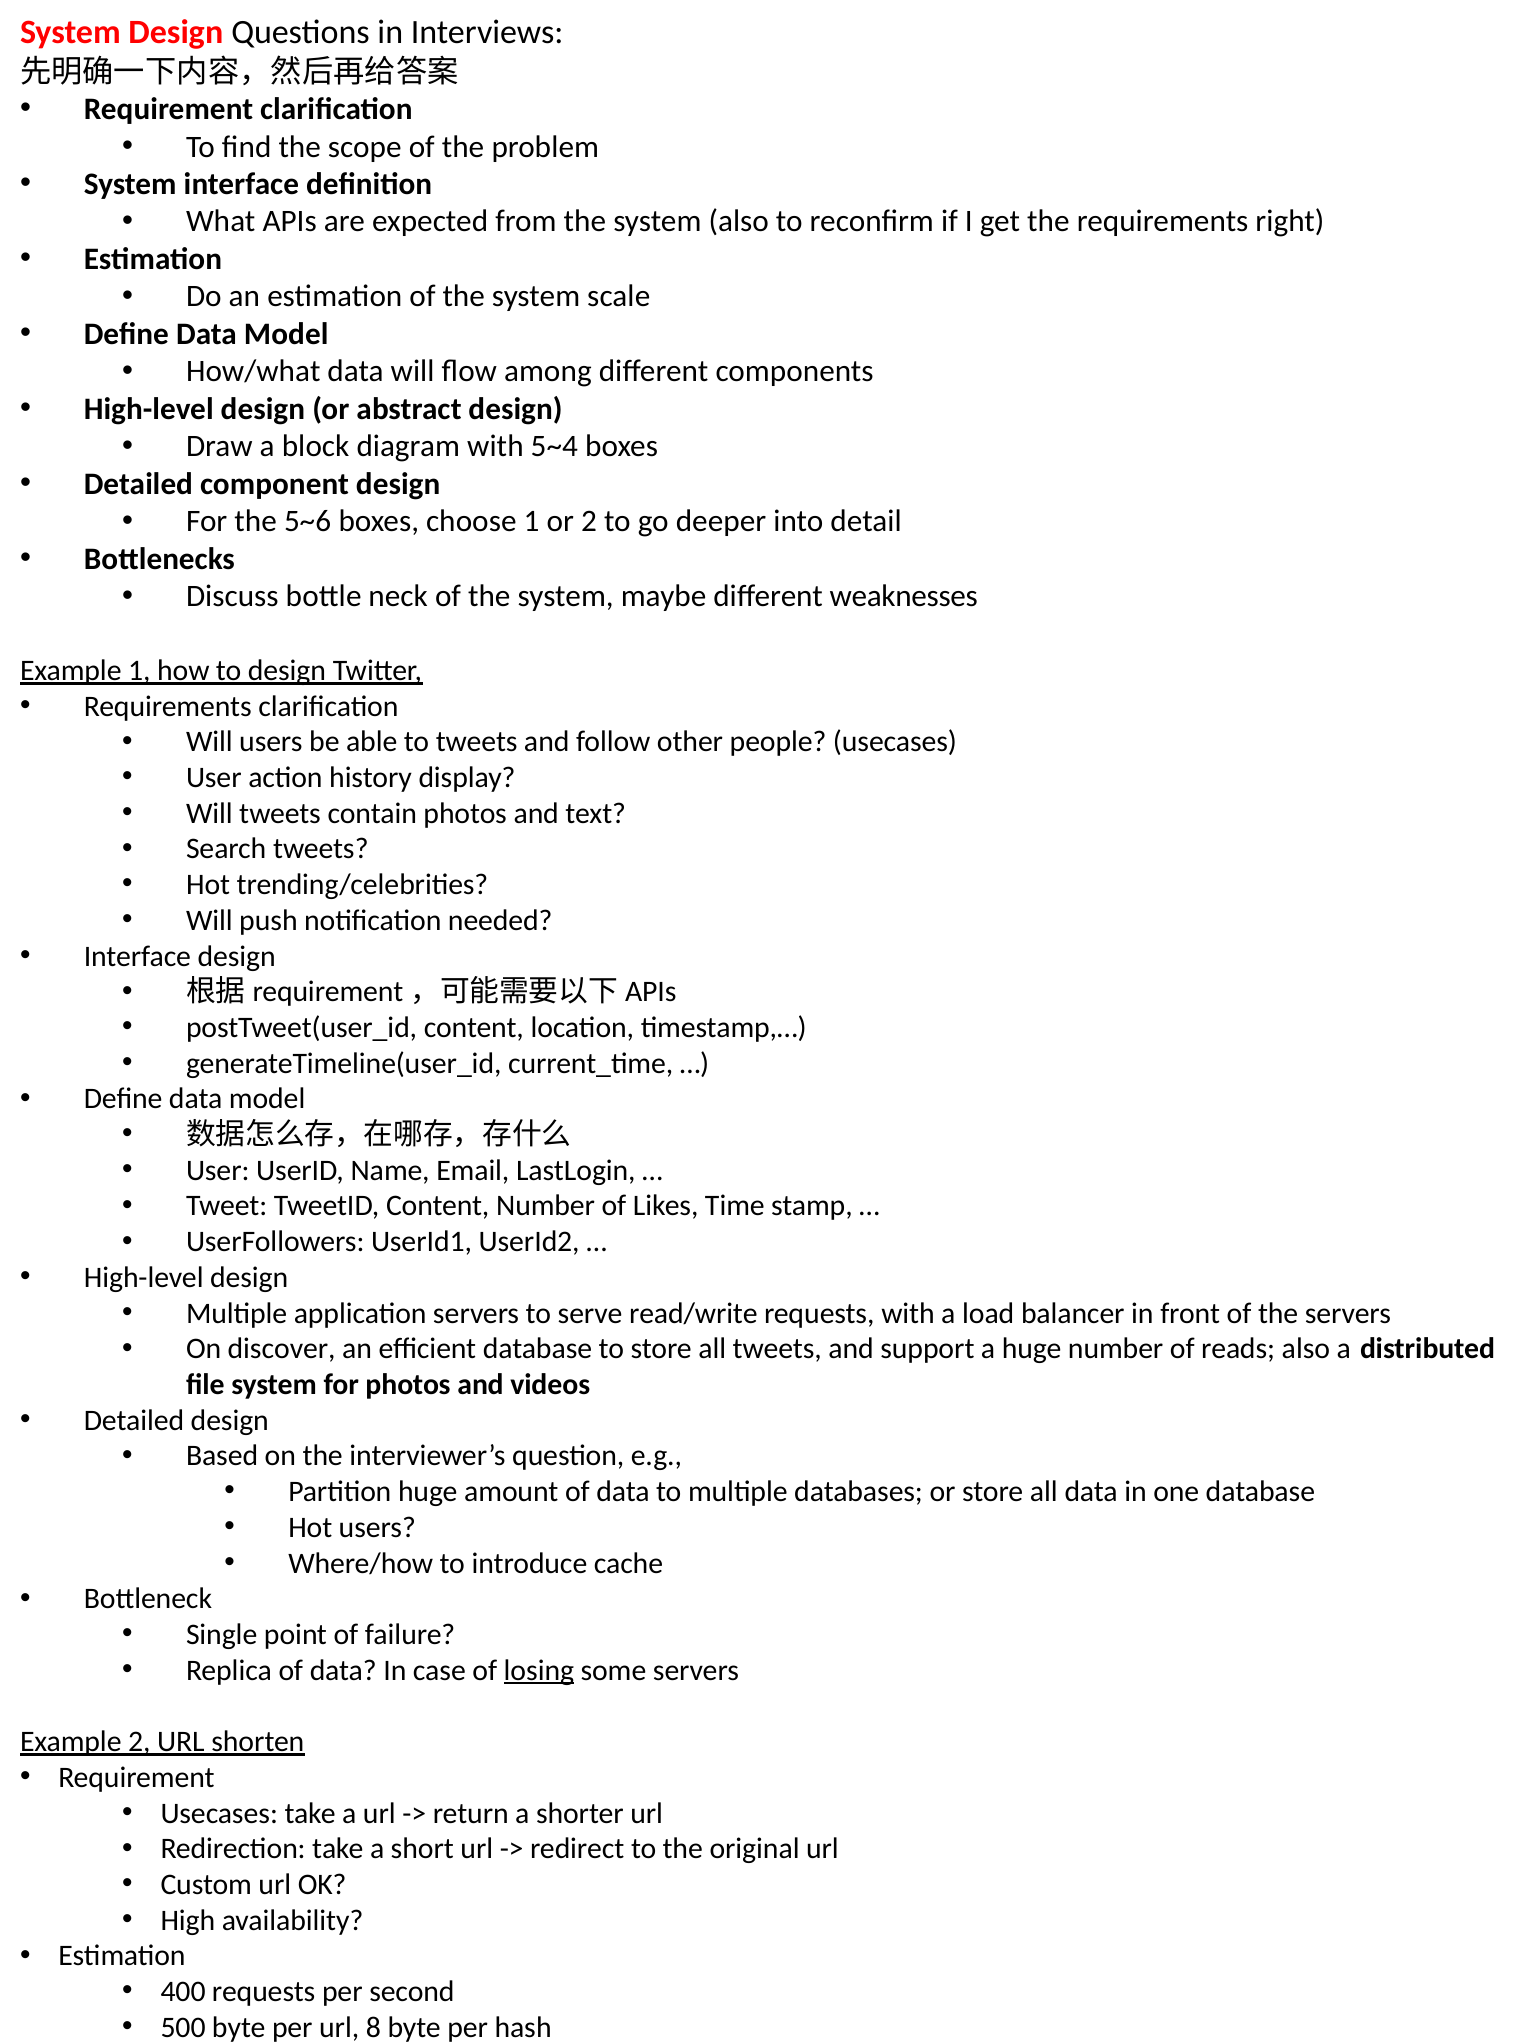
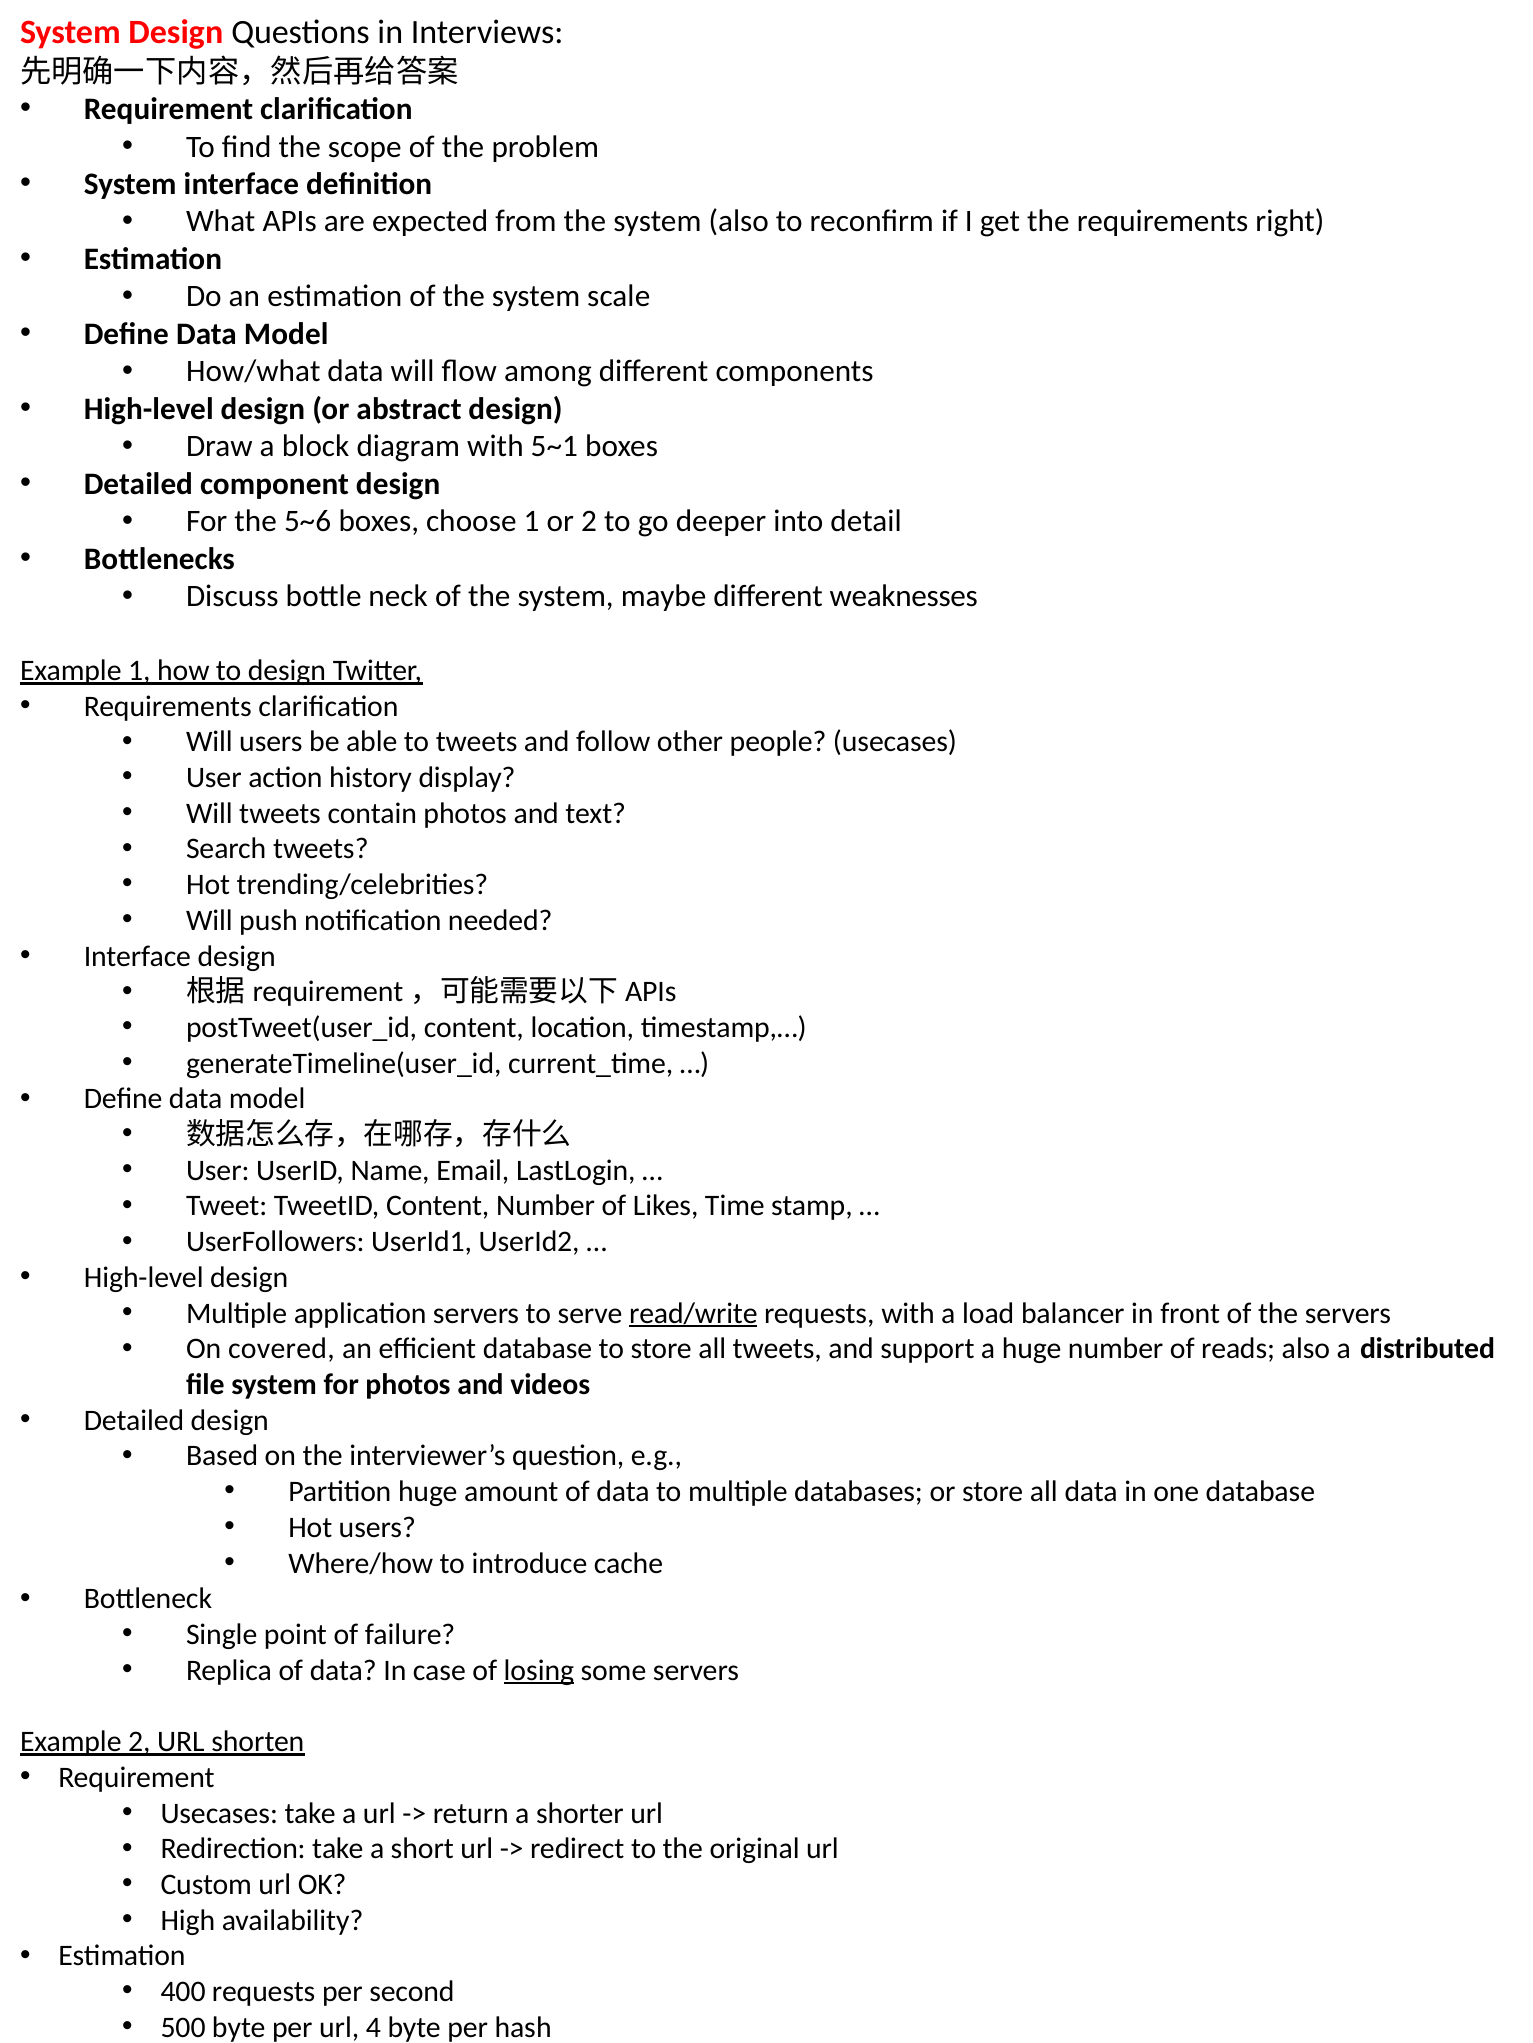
5~4: 5~4 -> 5~1 (554, 447)
read/write underline: none -> present (693, 1314)
discover: discover -> covered (281, 1350)
8: 8 -> 4 (373, 2029)
